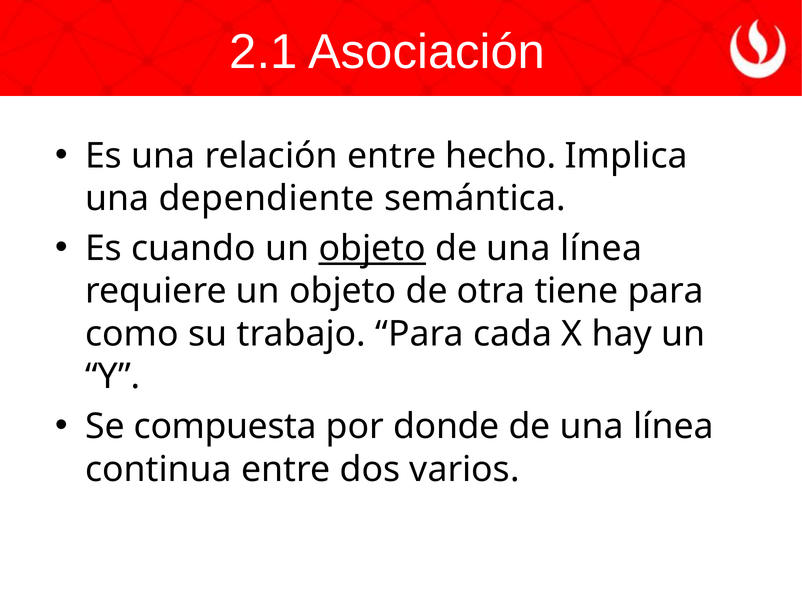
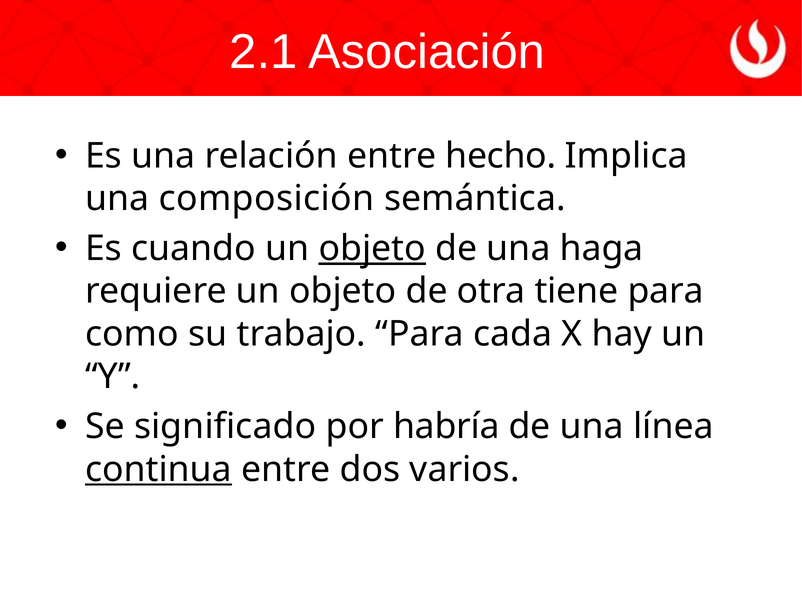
dependiente: dependiente -> composición (267, 199)
línea: línea -> haga (602, 249)
compuesta: compuesta -> significado (225, 427)
donde: donde -> habría (446, 427)
continua underline: none -> present (159, 470)
